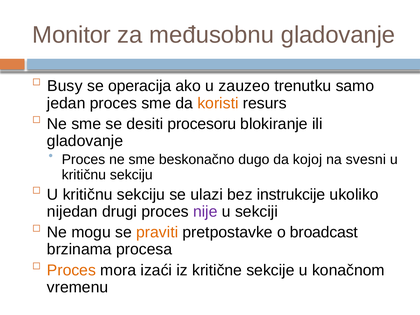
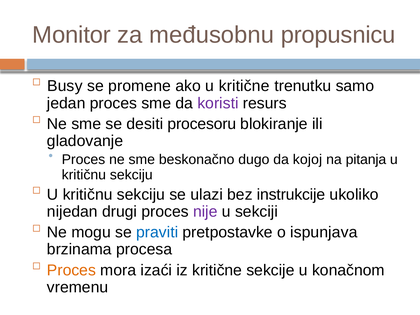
međusobnu gladovanje: gladovanje -> propusnicu (338, 35)
operacija: operacija -> promene (140, 86)
u zauzeo: zauzeo -> kritične (244, 86)
koristi colour: orange -> purple (218, 103)
svesni: svesni -> pitanja (366, 160)
praviti colour: orange -> blue (157, 232)
broadcast: broadcast -> ispunjava (324, 232)
